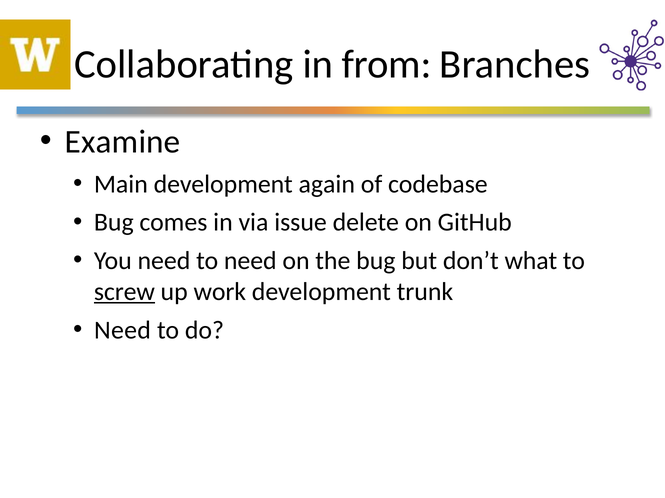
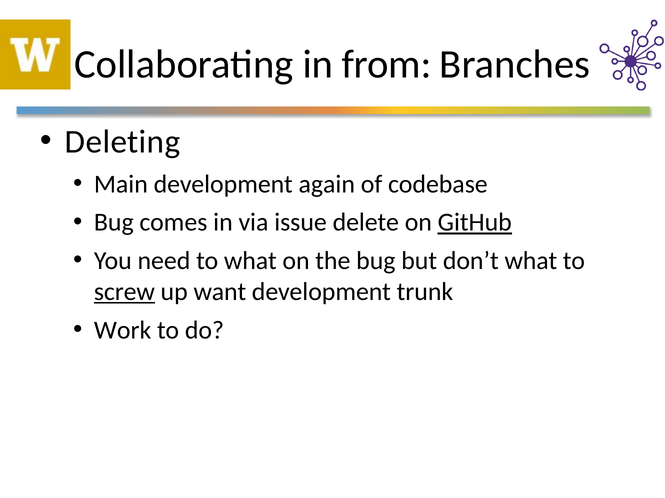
Examine: Examine -> Deleting (123, 142)
GitHub underline: none -> present (475, 223)
to need: need -> what (250, 261)
work: work -> want (220, 292)
Need: Need -> Work (123, 331)
